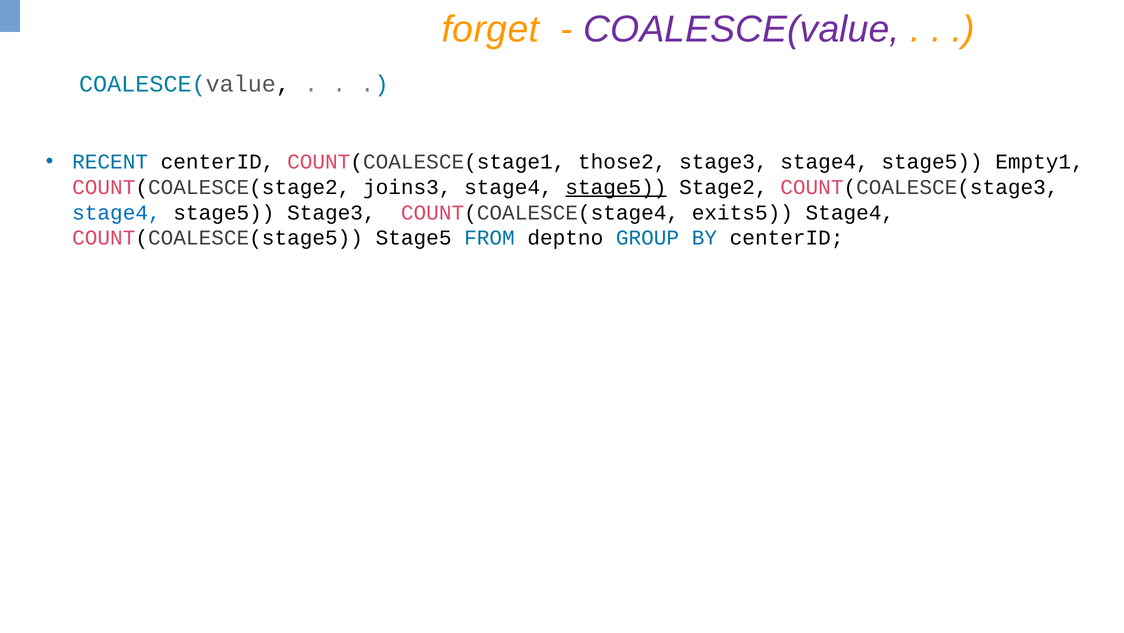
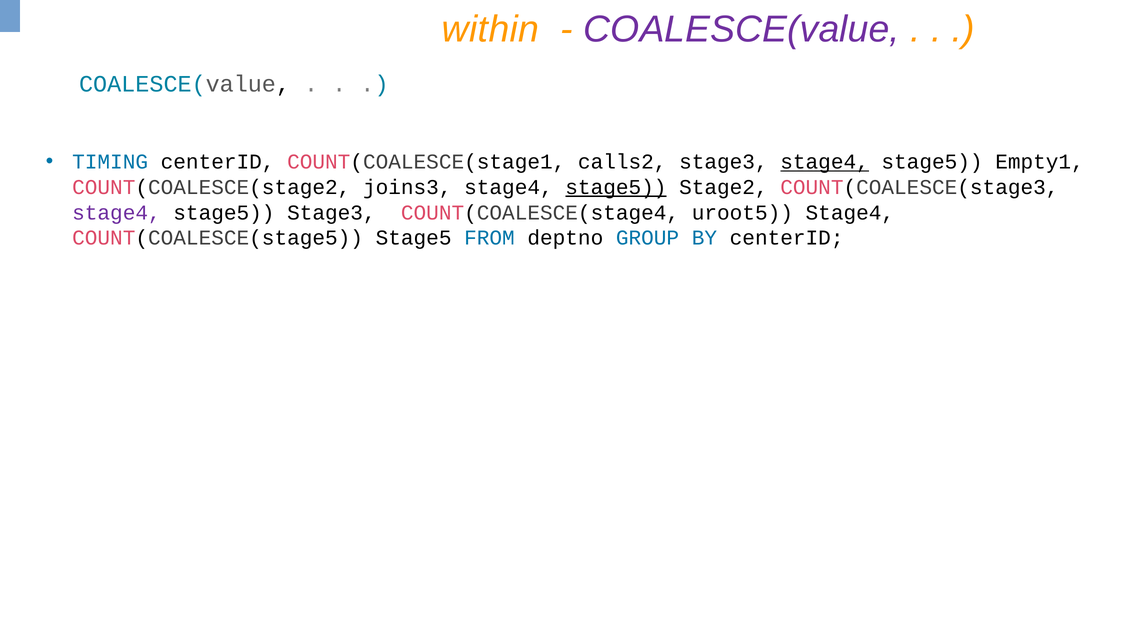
forget: forget -> within (490, 29)
RECENT: RECENT -> TIMING (110, 162)
those2: those2 -> calls2 (622, 162)
stage4 underline: none -> present (825, 162)
stage4 colour: blue -> purple (116, 212)
exits5: exits5 -> uroot5 (742, 212)
